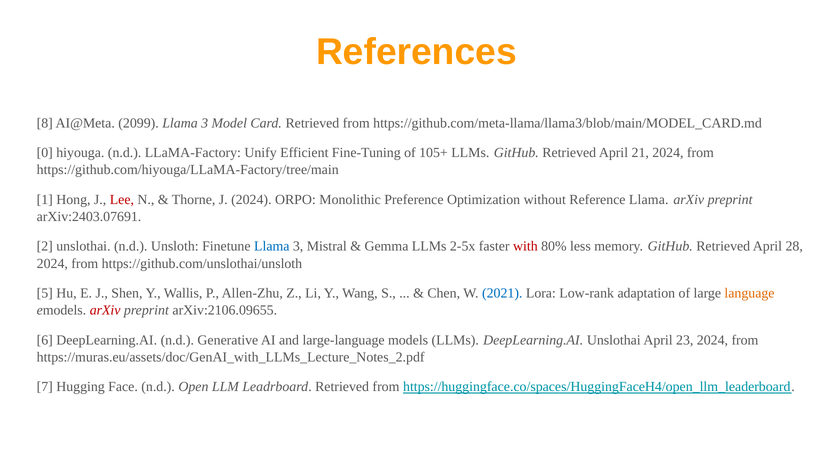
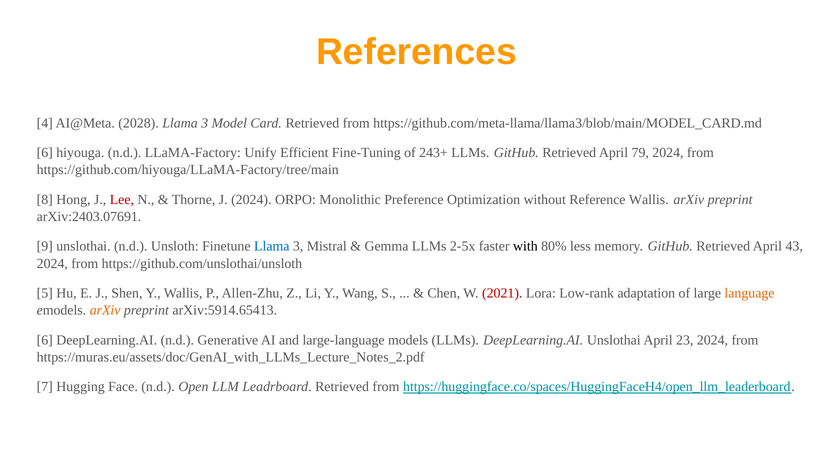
8: 8 -> 4 (45, 123)
2099: 2099 -> 2028 (139, 123)
0: 0 -> 6 (45, 153)
105+: 105+ -> 243+ (433, 153)
21: 21 -> 79 (640, 153)
1: 1 -> 8 (45, 200)
Reference Llama: Llama -> Wallis (649, 200)
2: 2 -> 9 (45, 247)
with colour: red -> black (525, 247)
28: 28 -> 43 (794, 247)
2021 colour: blue -> red (502, 294)
arXiv colour: red -> orange (105, 311)
arXiv:2106.09655: arXiv:2106.09655 -> arXiv:5914.65413 (225, 311)
